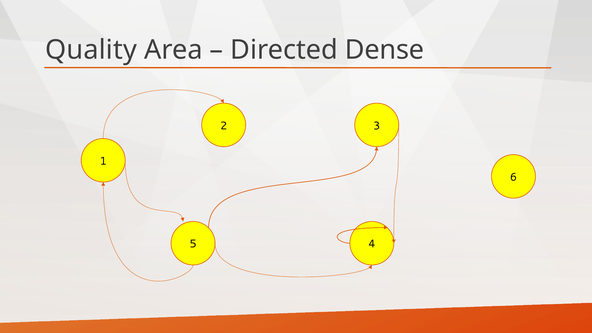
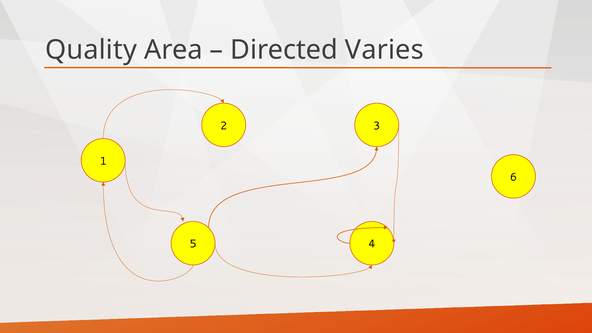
Dense: Dense -> Varies (384, 50)
